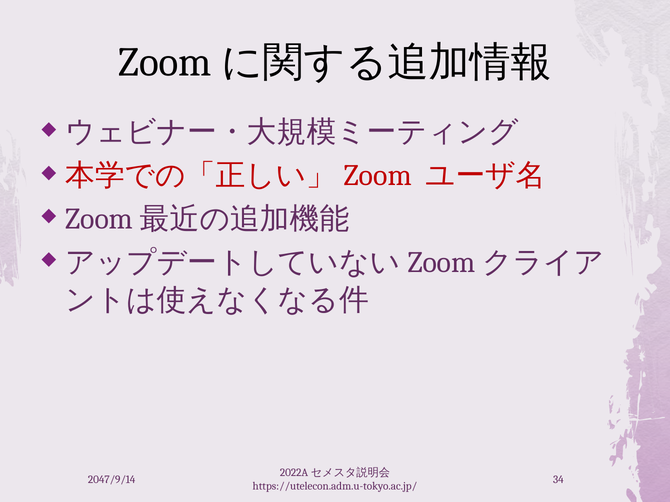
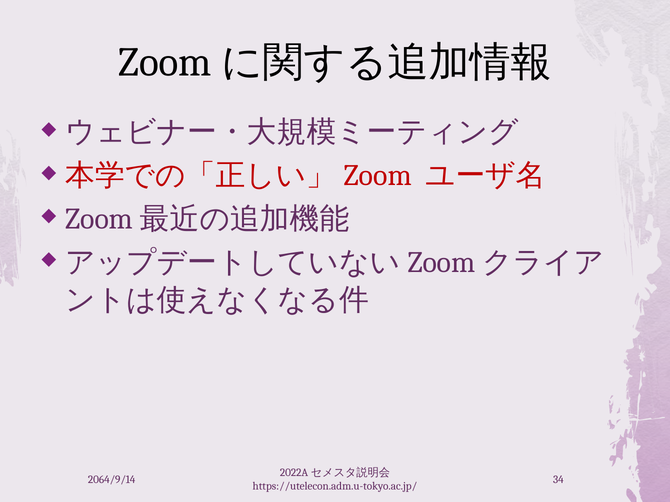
2047/9/14: 2047/9/14 -> 2064/9/14 (112, 480)
